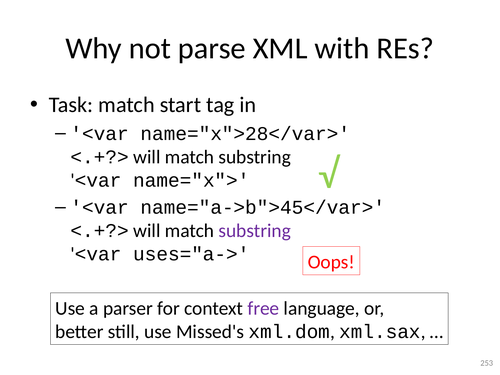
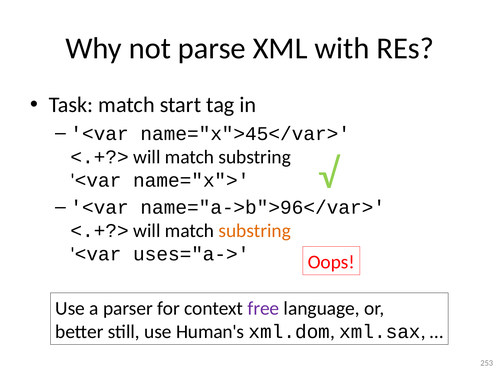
name="x">28</var>: name="x">28</var> -> name="x">45</var> (245, 134)
name="a->b">45</var>: name="a->b">45</var> -> name="a->b">96</var> (263, 208)
substring colour: purple -> orange (255, 231)
Missed's: Missed's -> Human's (210, 332)
